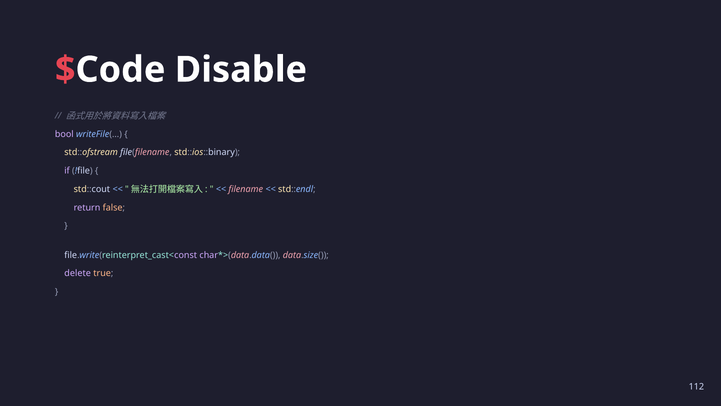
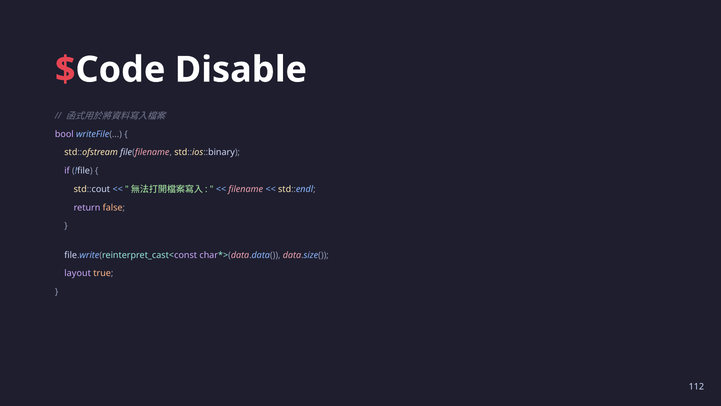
delete: delete -> layout (78, 273)
